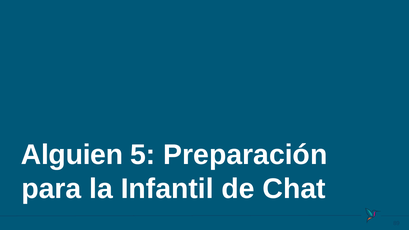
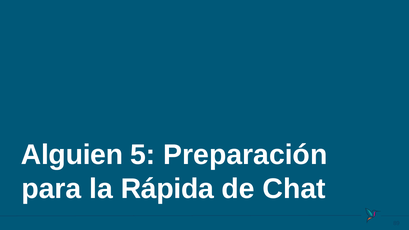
Infantil: Infantil -> Rápida (167, 189)
